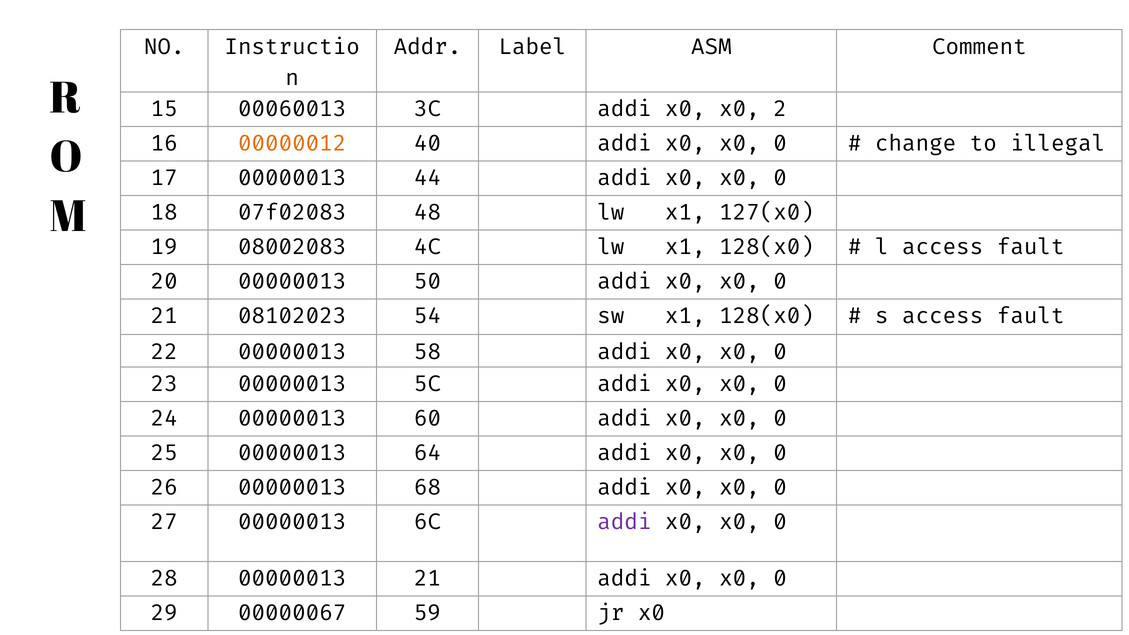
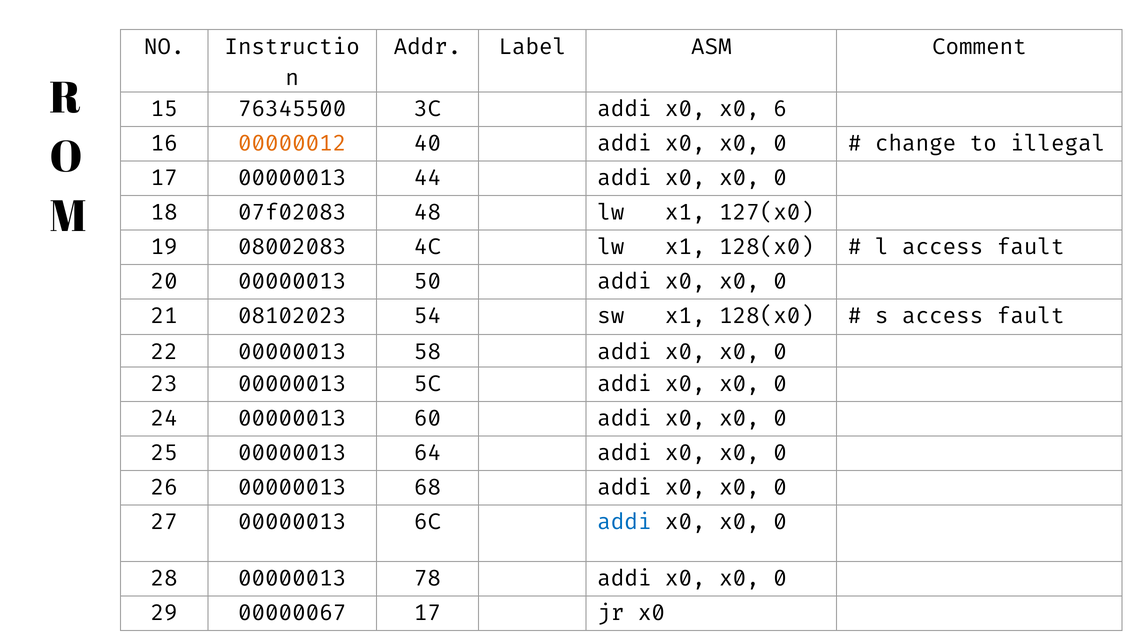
00060013: 00060013 -> 76345500 (292, 109)
2: 2 -> 6 (780, 109)
addi colour: purple -> blue (624, 522)
00000013 21: 21 -> 78 (427, 579)
00000067 59: 59 -> 17 (427, 613)
